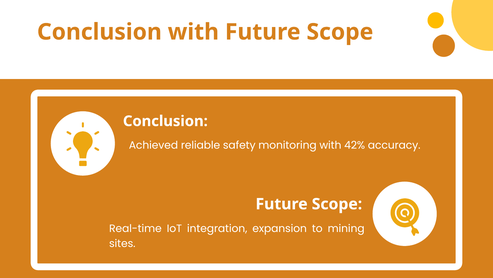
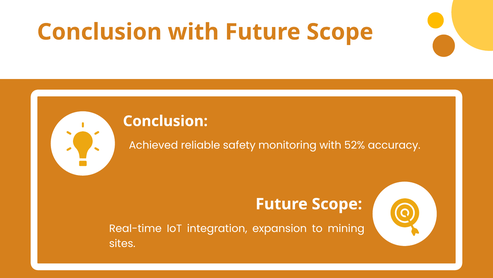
42%: 42% -> 52% (355, 145)
